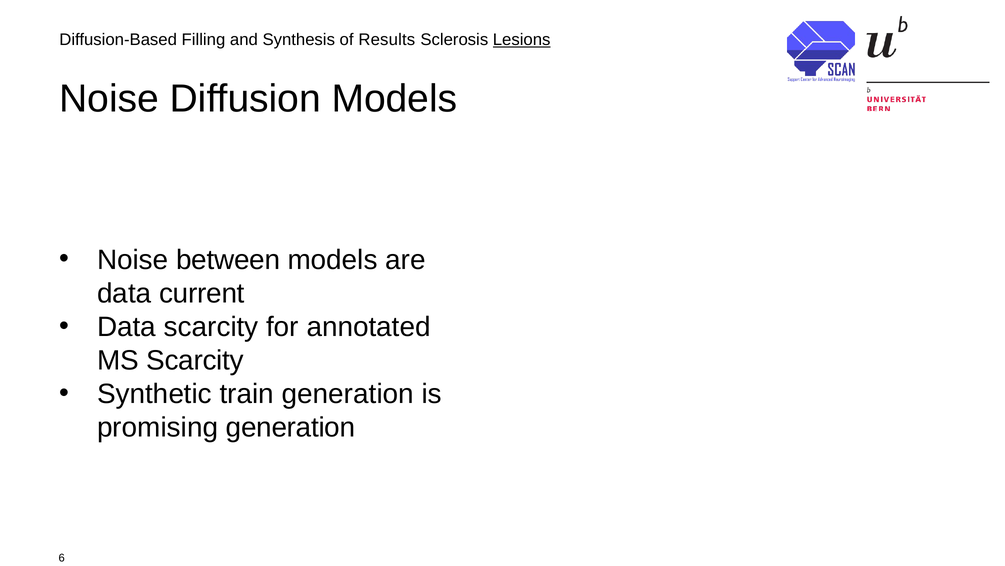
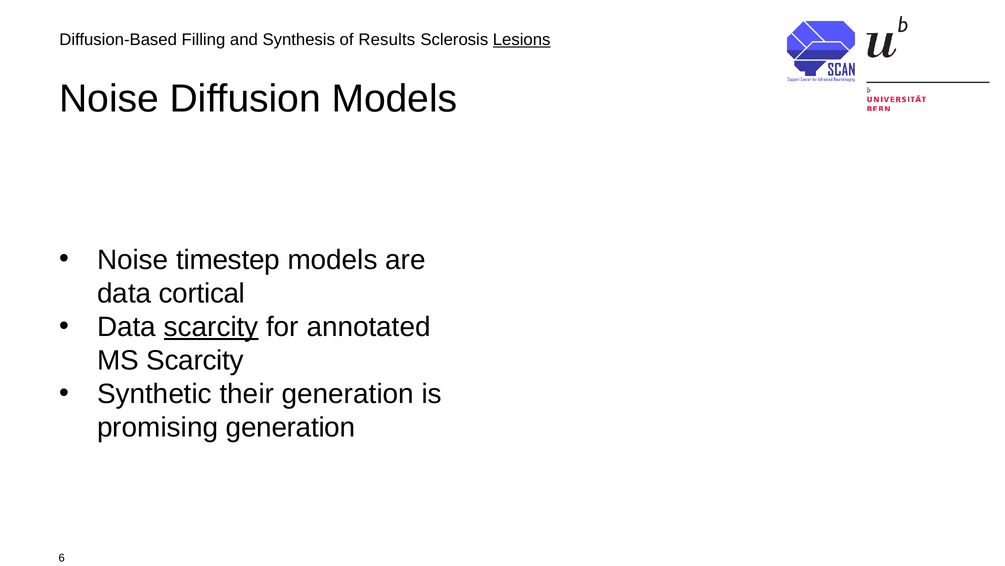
between: between -> timestep (228, 259)
current: current -> cortical (202, 293)
scarcity underline: none -> present (211, 327)
train: train -> their (247, 394)
